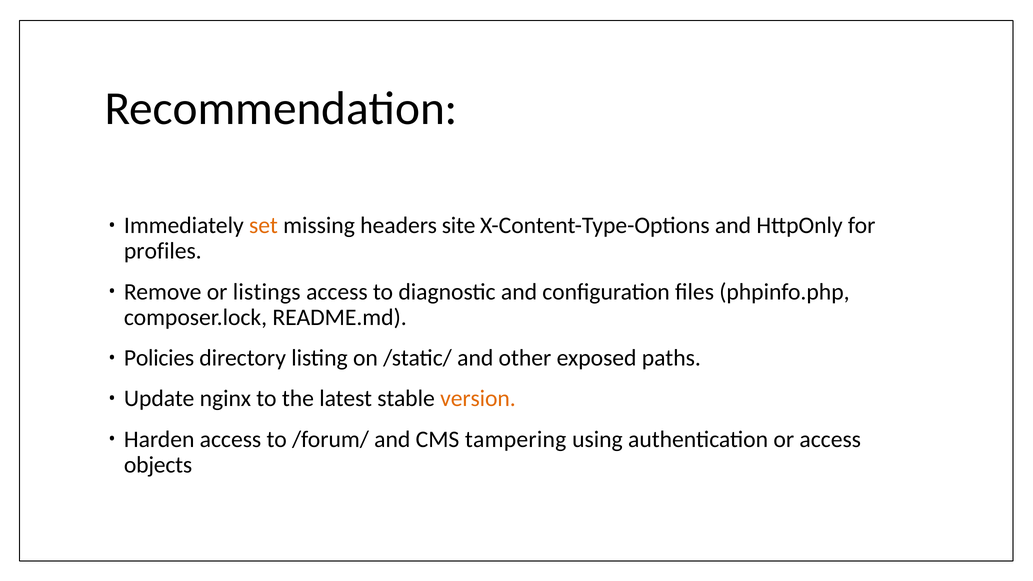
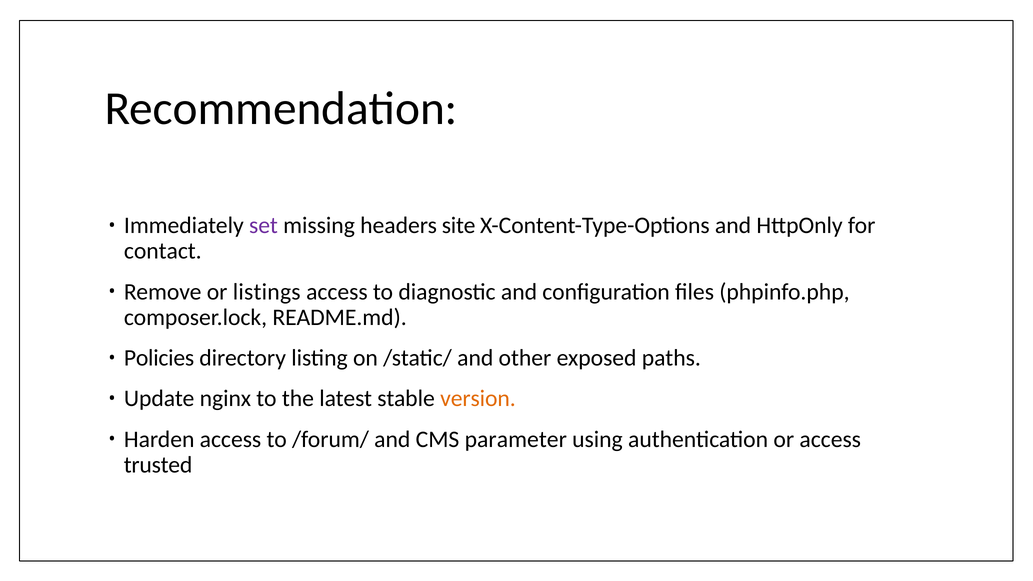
set colour: orange -> purple (263, 226)
profiles: profiles -> contact (163, 251)
tampering: tampering -> parameter (516, 439)
objects: objects -> trusted (158, 465)
